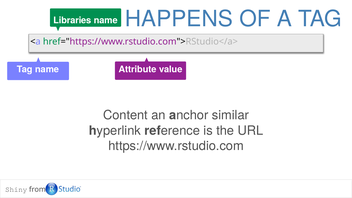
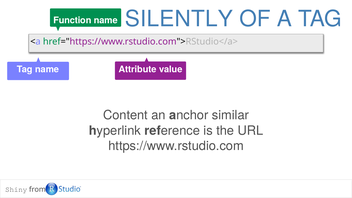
HAPPENS: HAPPENS -> SILENTLY (179, 19)
Libraries: Libraries -> Function (72, 20)
